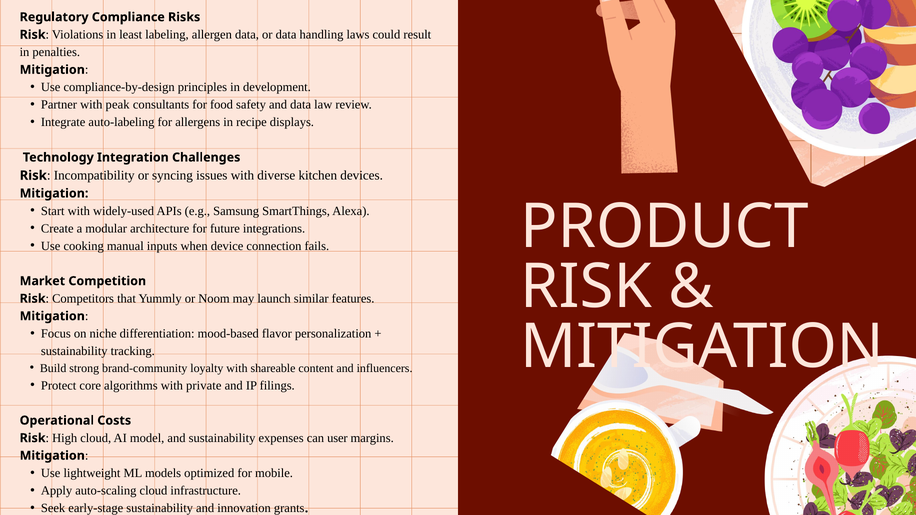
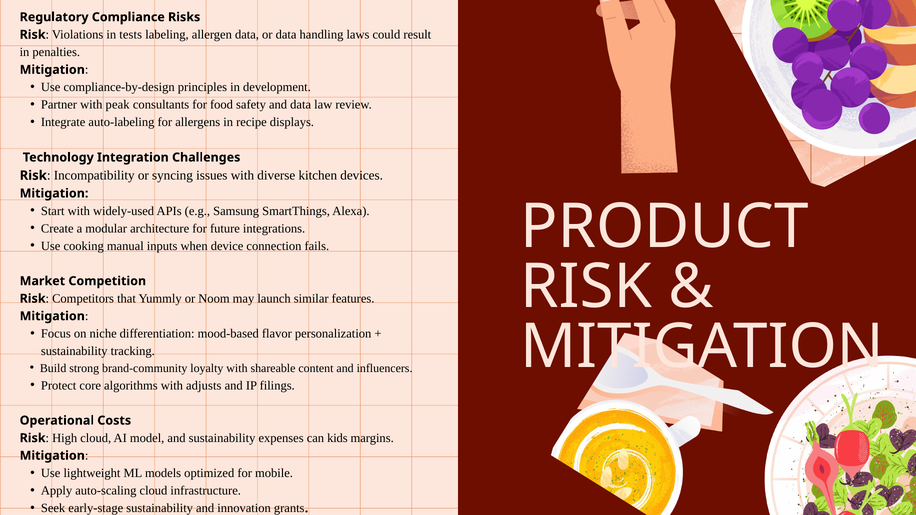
least: least -> tests (131, 35)
private: private -> adjusts (204, 386)
user: user -> kids (337, 438)
